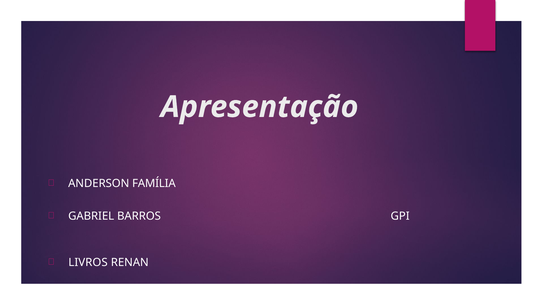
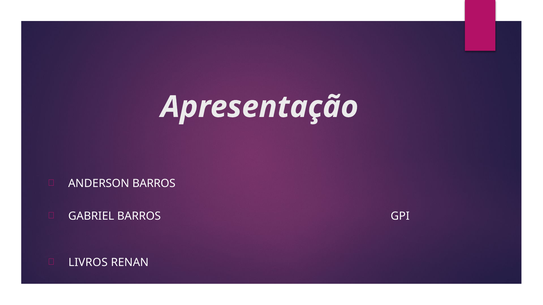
ANDERSON FAMÍLIA: FAMÍLIA -> BARROS (154, 184)
